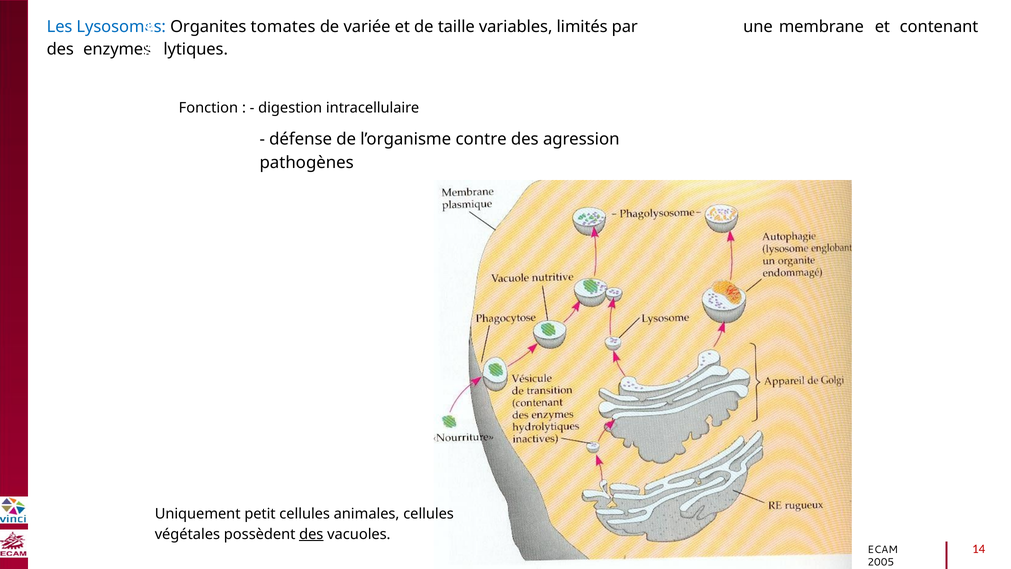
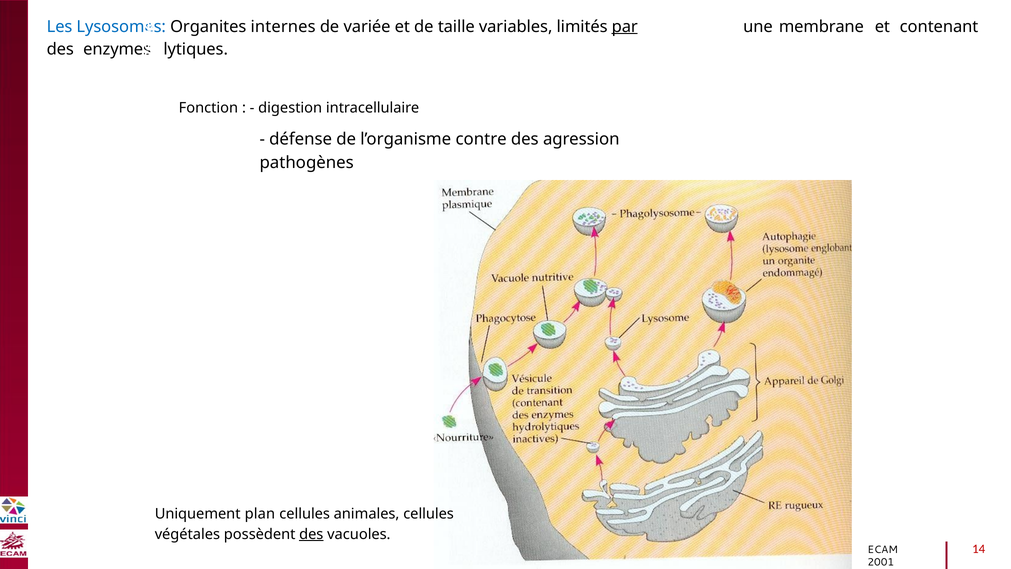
tomates: tomates -> internes (283, 27)
par underline: none -> present (625, 27)
petit: petit -> plan (260, 514)
2005: 2005 -> 2001 (881, 562)
